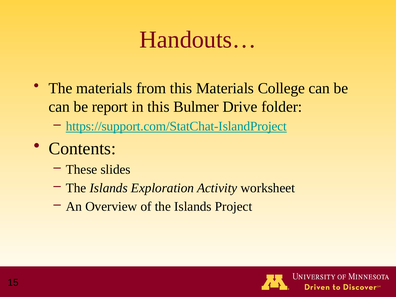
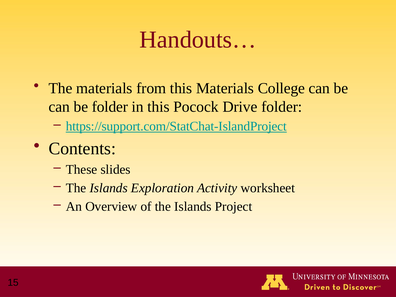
be report: report -> folder (110, 107)
Bulmer: Bulmer -> Pocock (196, 107)
